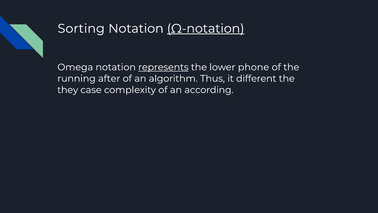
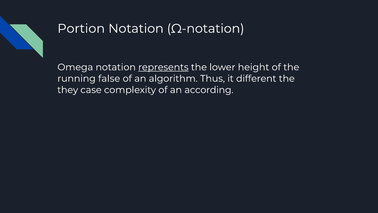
Sorting: Sorting -> Portion (81, 29)
Ω-notation underline: present -> none (206, 29)
phone: phone -> height (254, 67)
after: after -> false (109, 78)
